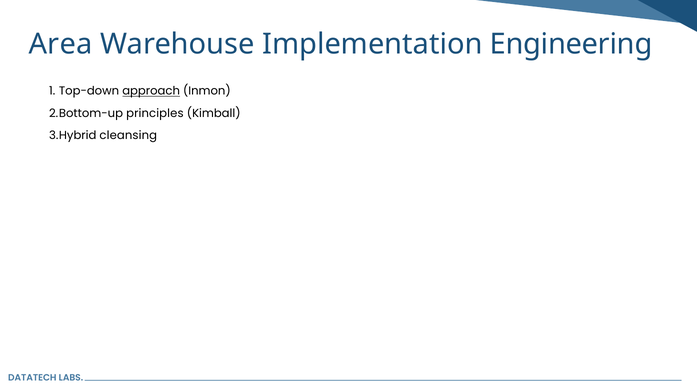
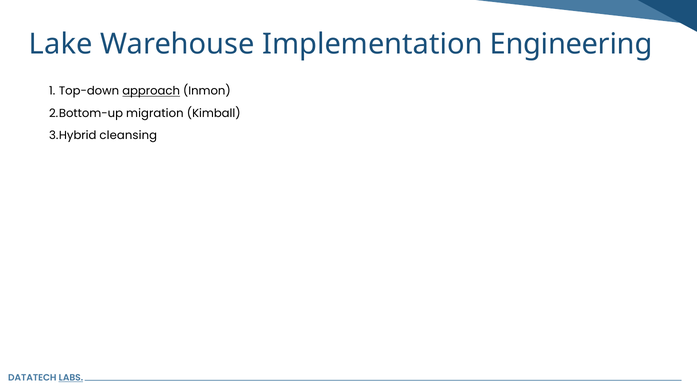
Area: Area -> Lake (61, 44)
principles: principles -> migration (155, 113)
LABS underline: none -> present (71, 378)
